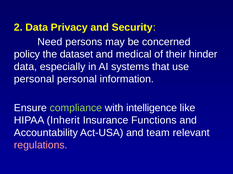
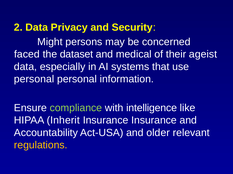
Need: Need -> Might (50, 42)
policy: policy -> faced (27, 54)
hinder: hinder -> ageist (203, 54)
Insurance Functions: Functions -> Insurance (154, 121)
team: team -> older (158, 133)
regulations colour: pink -> yellow (41, 146)
